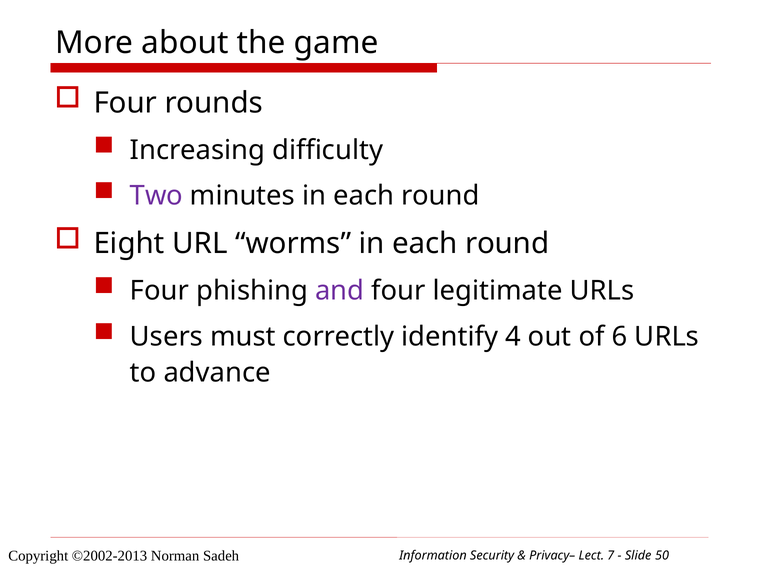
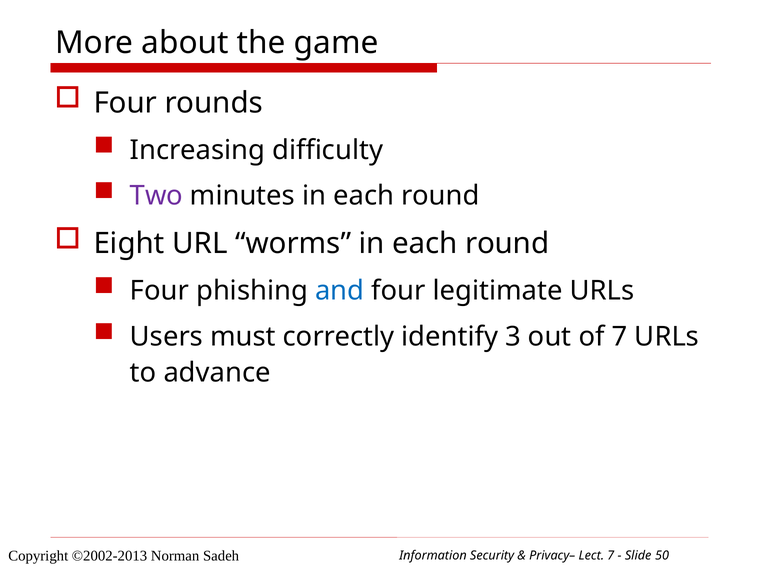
and colour: purple -> blue (340, 291)
4: 4 -> 3 (513, 337)
of 6: 6 -> 7 (619, 337)
